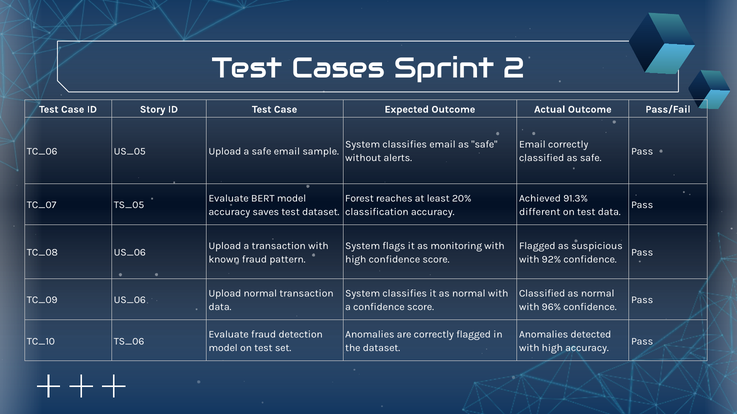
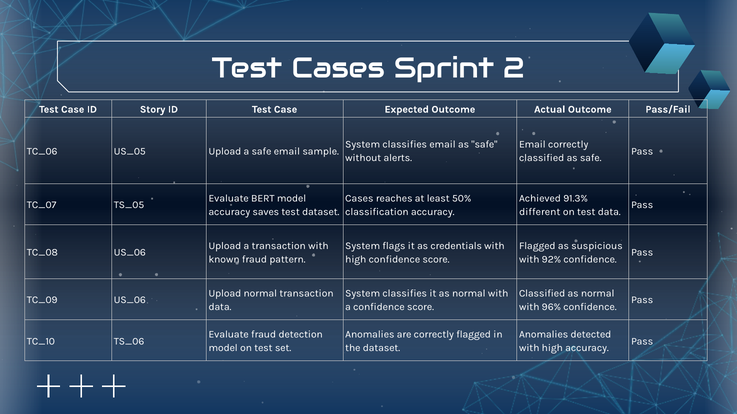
Forest: Forest -> Cases (359, 198)
20%: 20% -> 50% (462, 198)
monitoring: monitoring -> credentials (456, 246)
